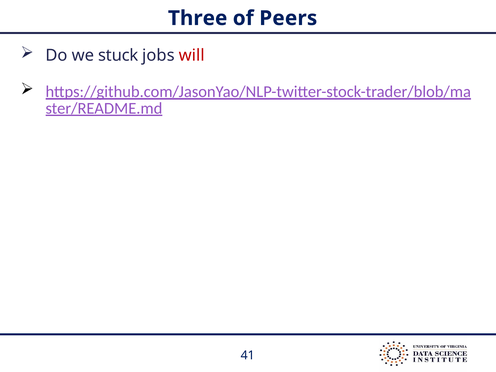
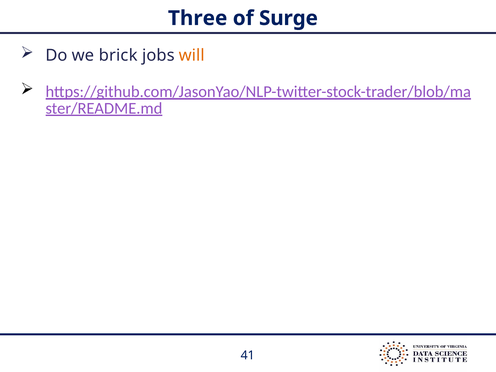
Peers: Peers -> Surge (288, 18)
stuck: stuck -> brick (118, 55)
will colour: red -> orange (192, 55)
